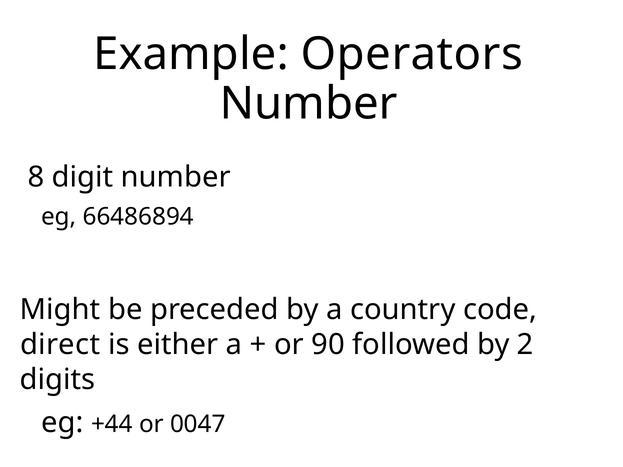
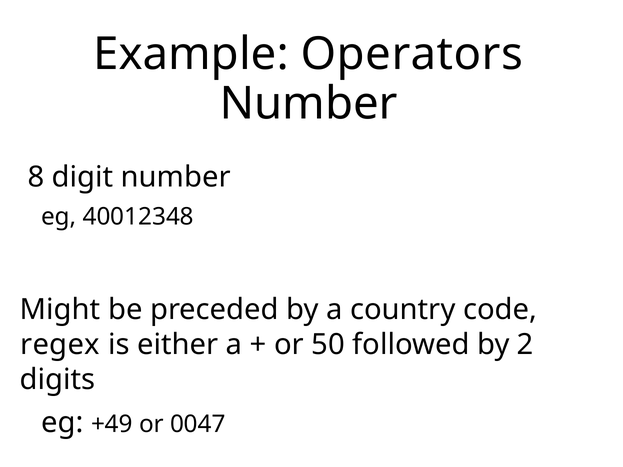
66486894: 66486894 -> 40012348 (138, 217)
direct: direct -> regex (60, 345)
90: 90 -> 50 (328, 345)
+44: +44 -> +49 (112, 424)
